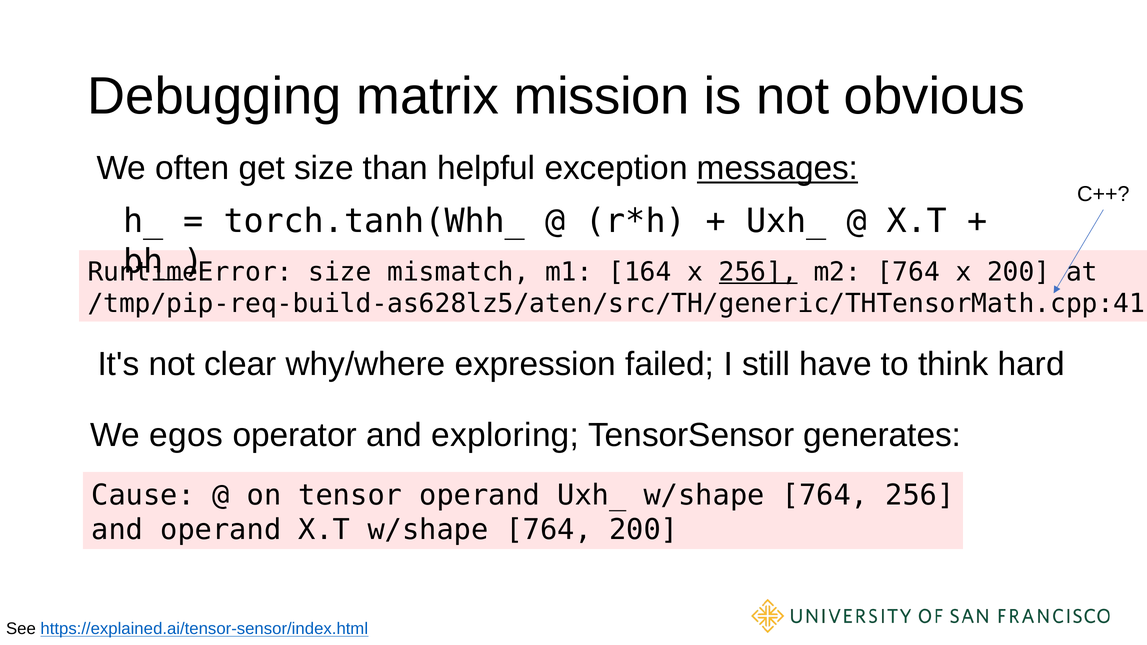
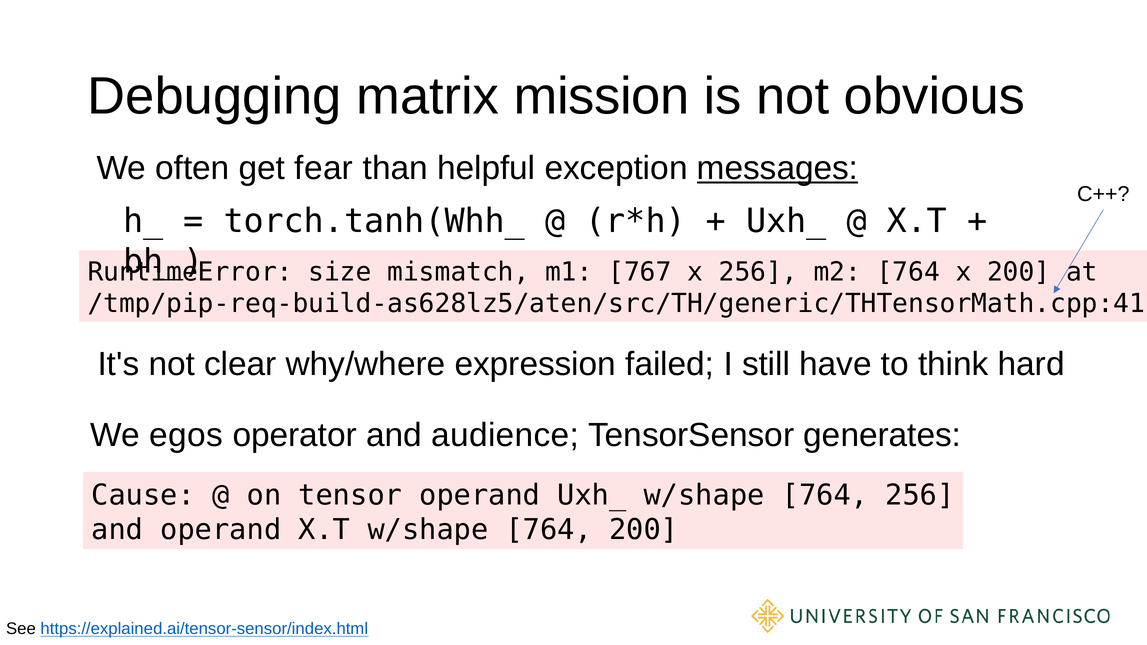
get size: size -> fear (324, 168)
164: 164 -> 767 (640, 272)
256 underline: present -> none (758, 272)
exploring: exploring -> audience (505, 435)
